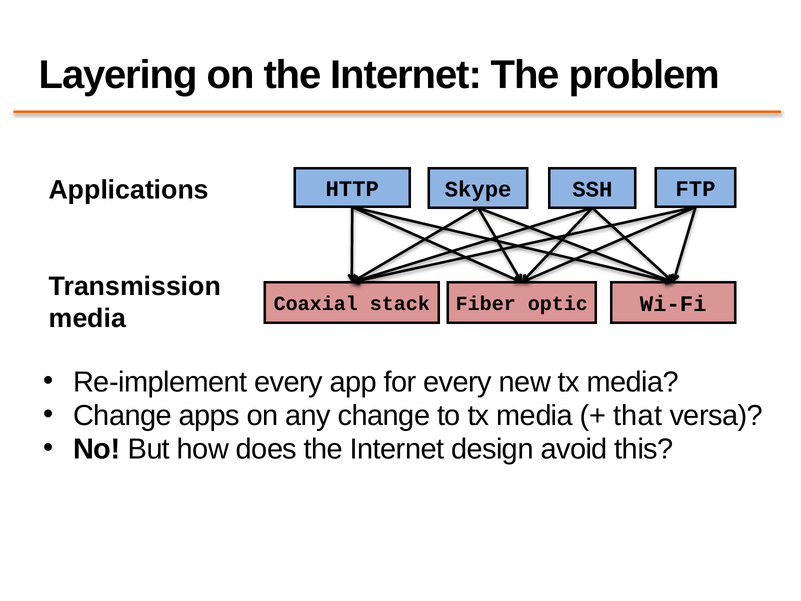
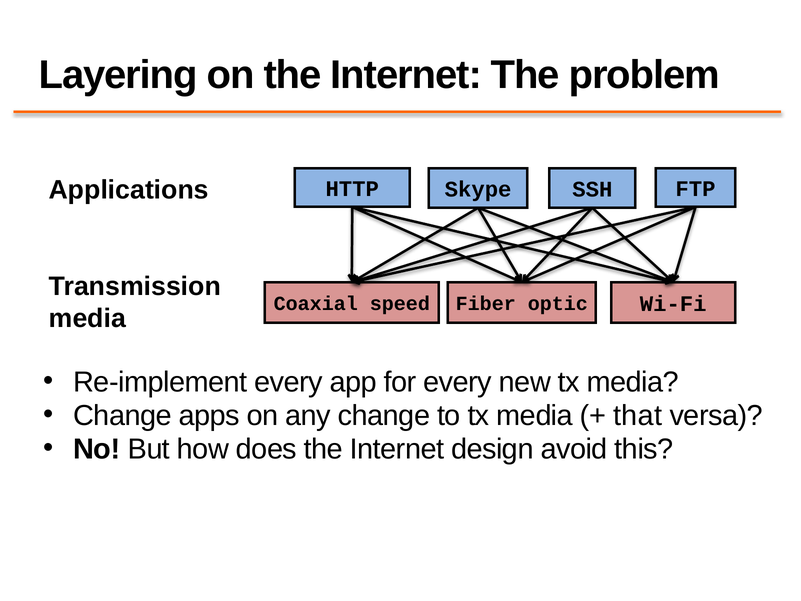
stack: stack -> speed (400, 304)
